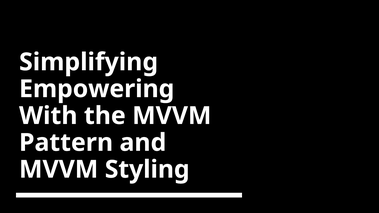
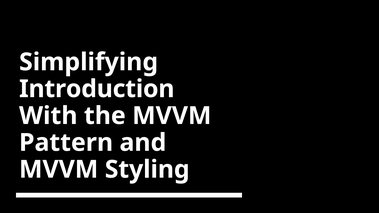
Empowering: Empowering -> Introduction (97, 89)
